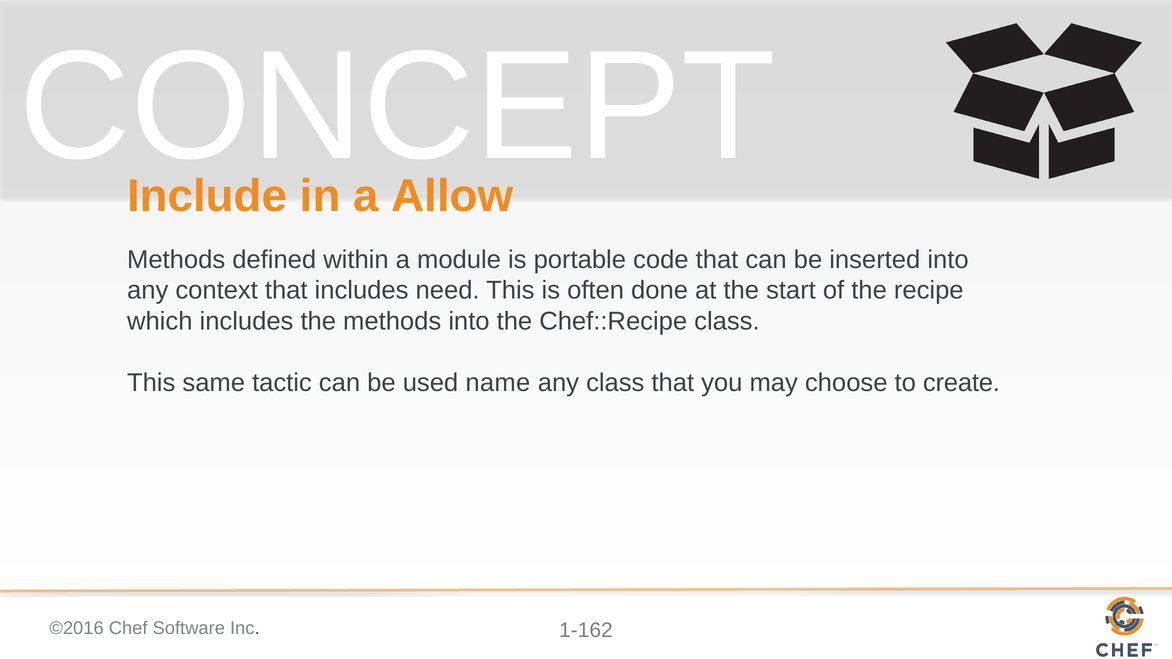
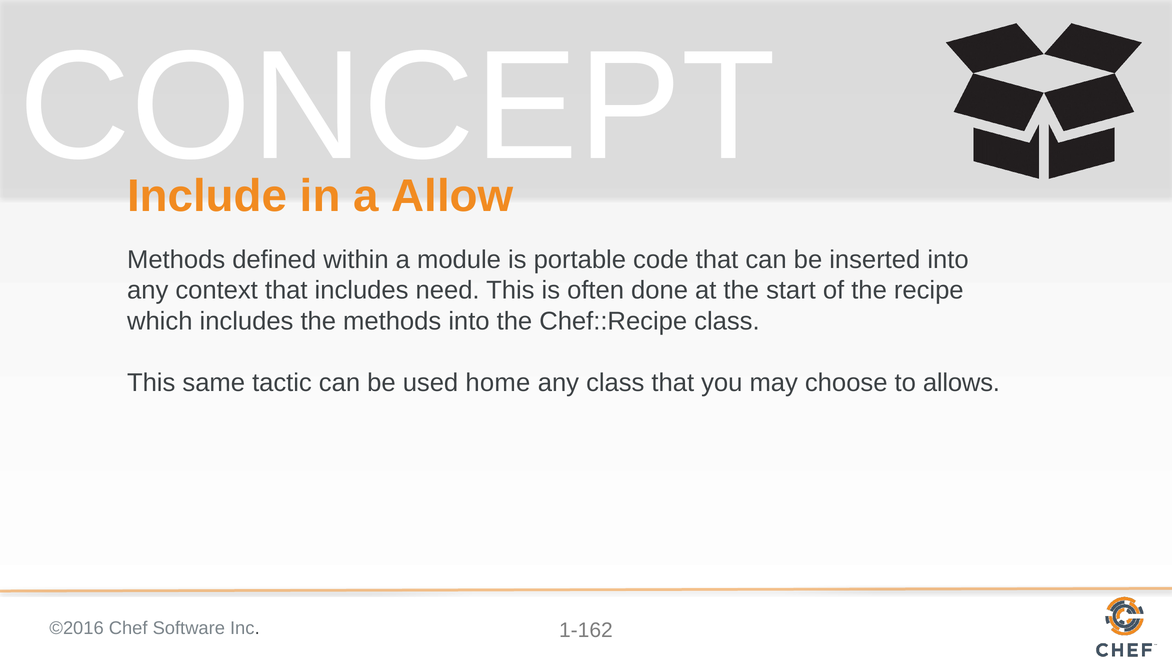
name: name -> home (498, 383)
create: create -> allows (961, 383)
